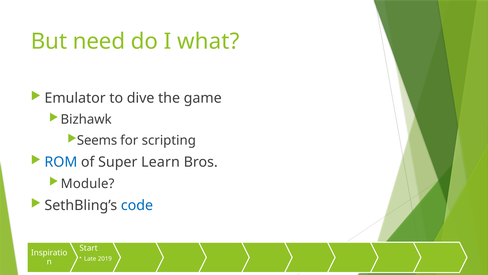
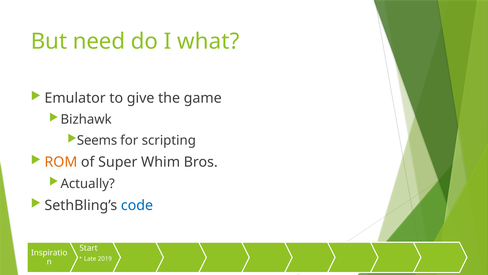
dive: dive -> give (141, 98)
ROM colour: blue -> orange (61, 162)
Learn: Learn -> Whim (161, 162)
Module: Module -> Actually (88, 183)
